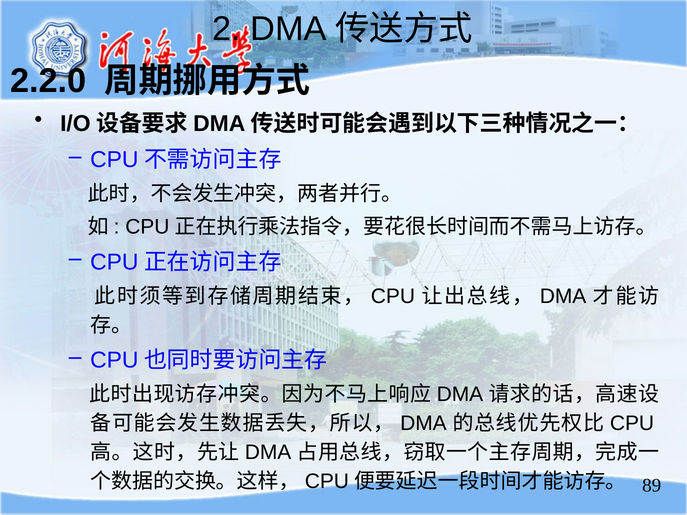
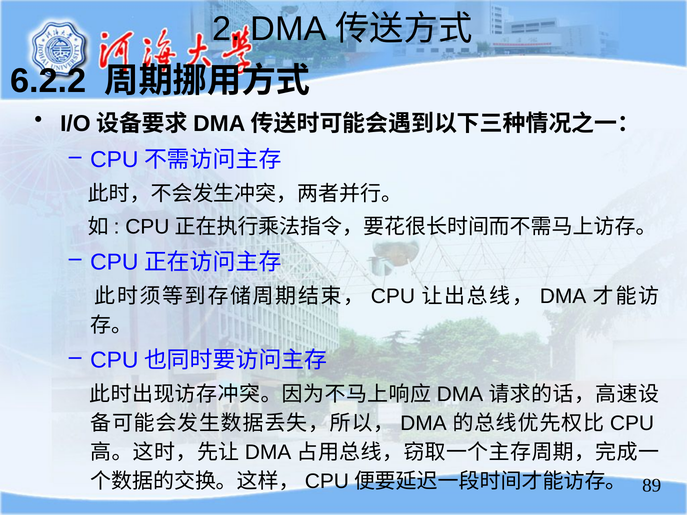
2.2.0: 2.2.0 -> 6.2.2 (48, 81)
